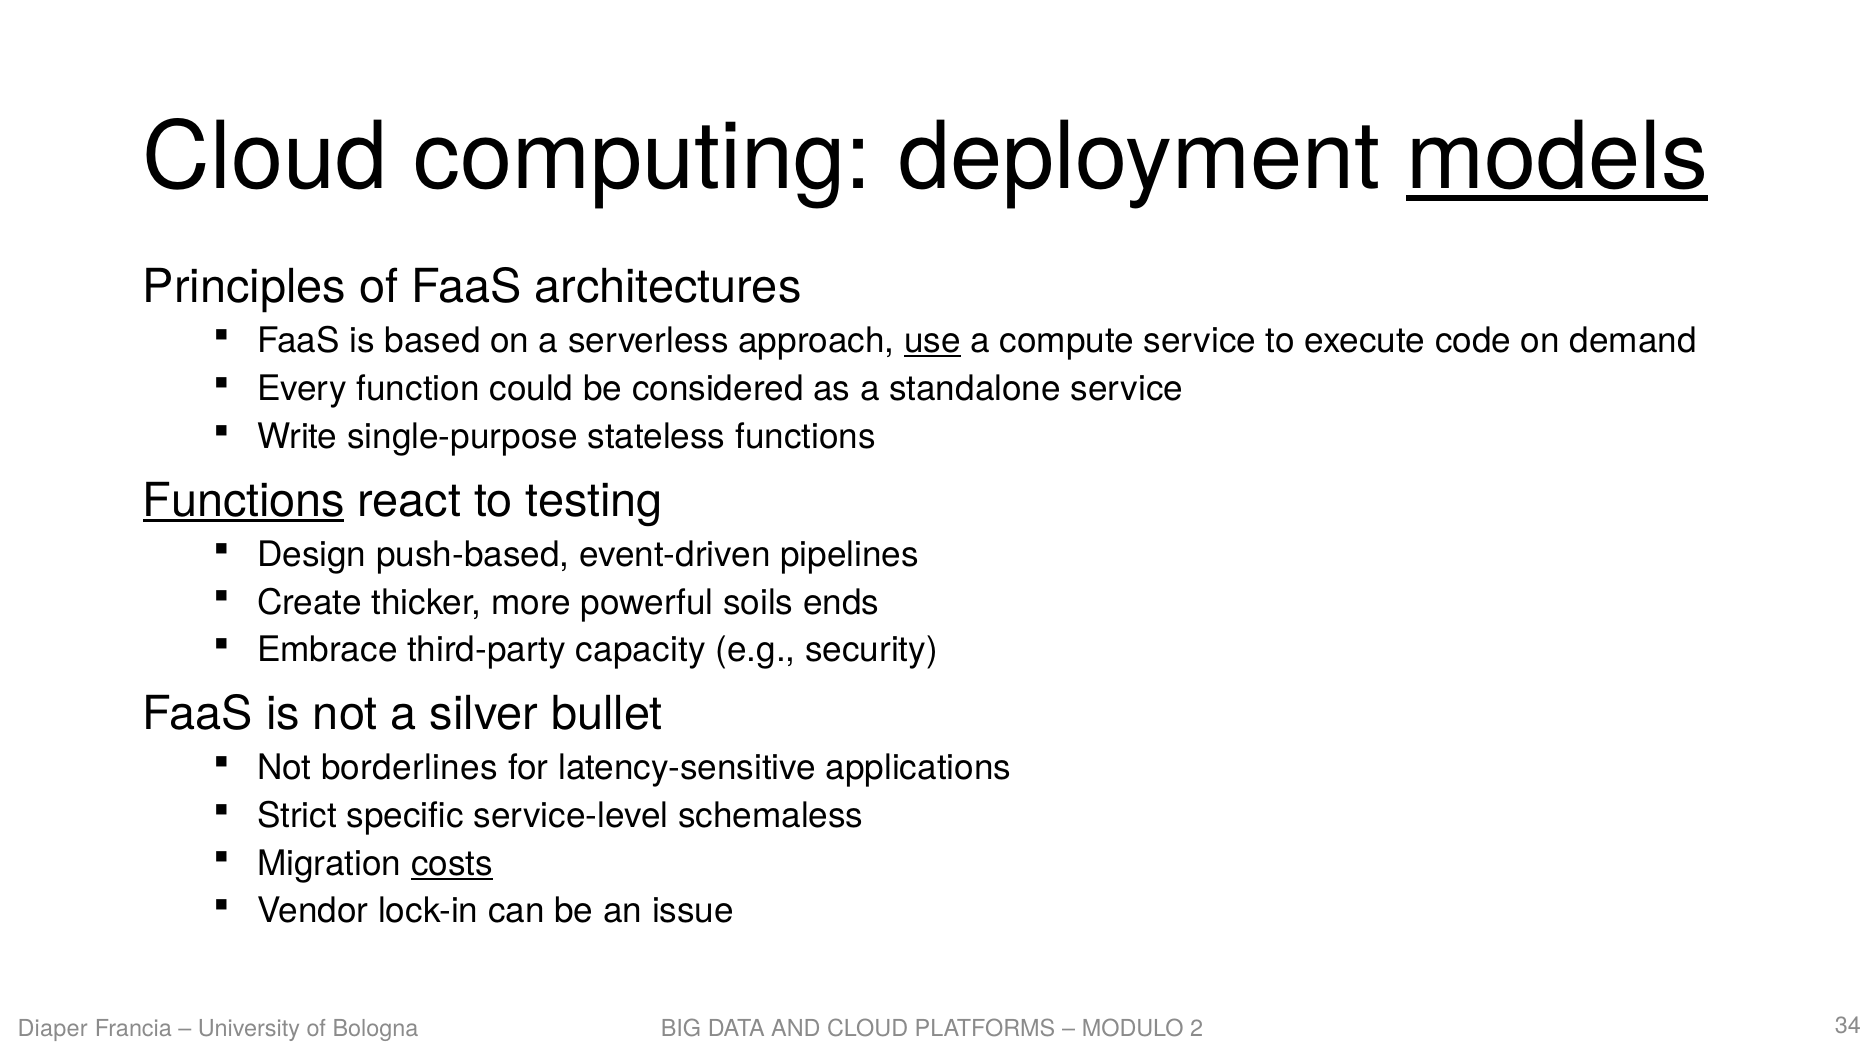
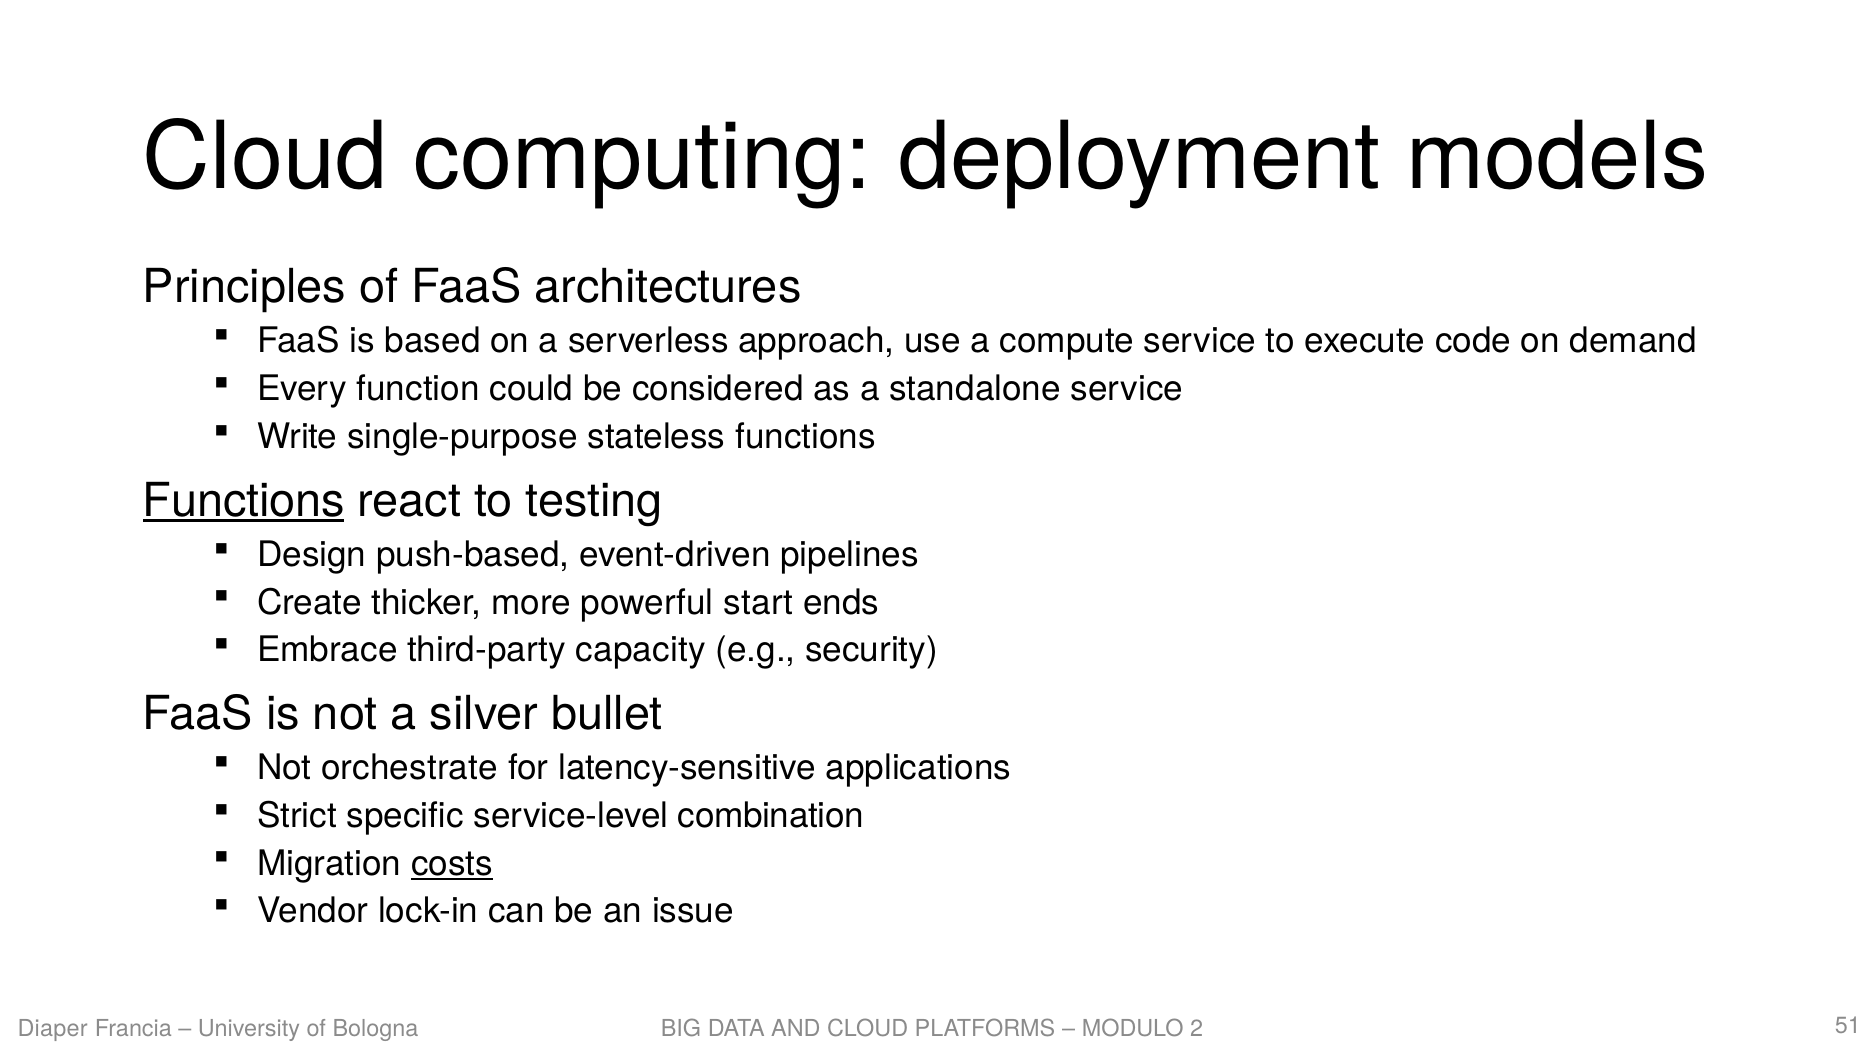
models underline: present -> none (1557, 157)
use underline: present -> none (933, 341)
soils: soils -> start (758, 602)
borderlines: borderlines -> orchestrate (410, 768)
schemaless: schemaless -> combination (771, 816)
34: 34 -> 51 (1848, 1026)
